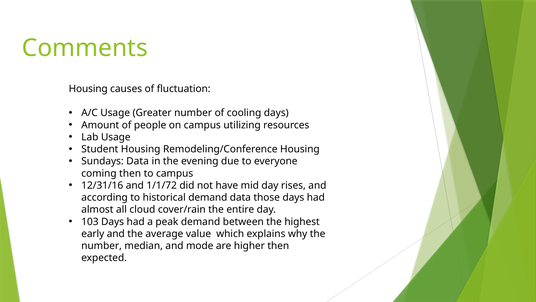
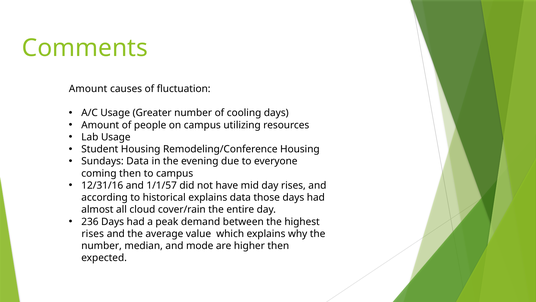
Housing: Housing -> Amount (88, 89)
1/1/72: 1/1/72 -> 1/1/57 (162, 185)
historical demand: demand -> explains (208, 197)
103: 103 -> 236 (90, 221)
early: early -> rises (93, 233)
